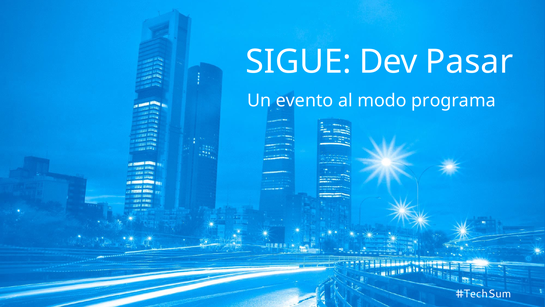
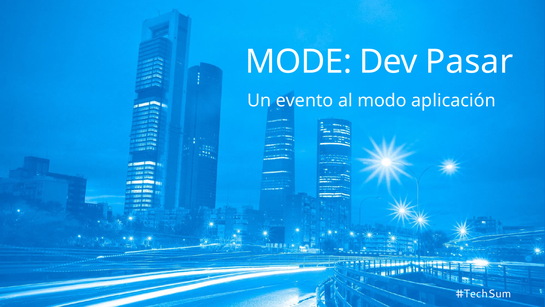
SIGUE: SIGUE -> MODE (299, 62)
programa: programa -> aplicación (453, 100)
